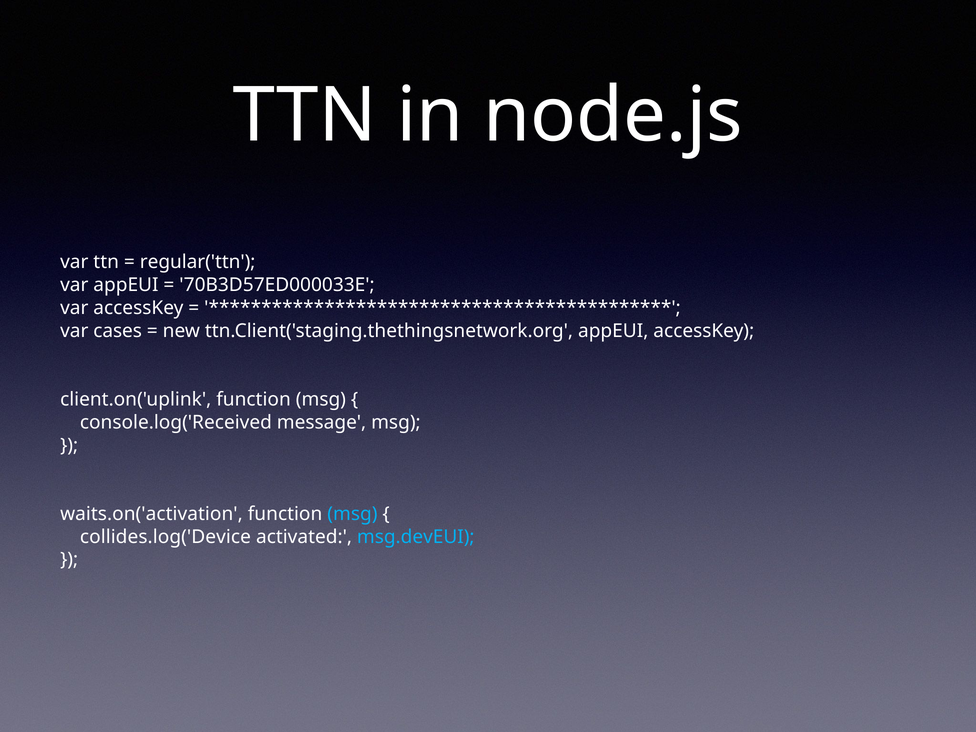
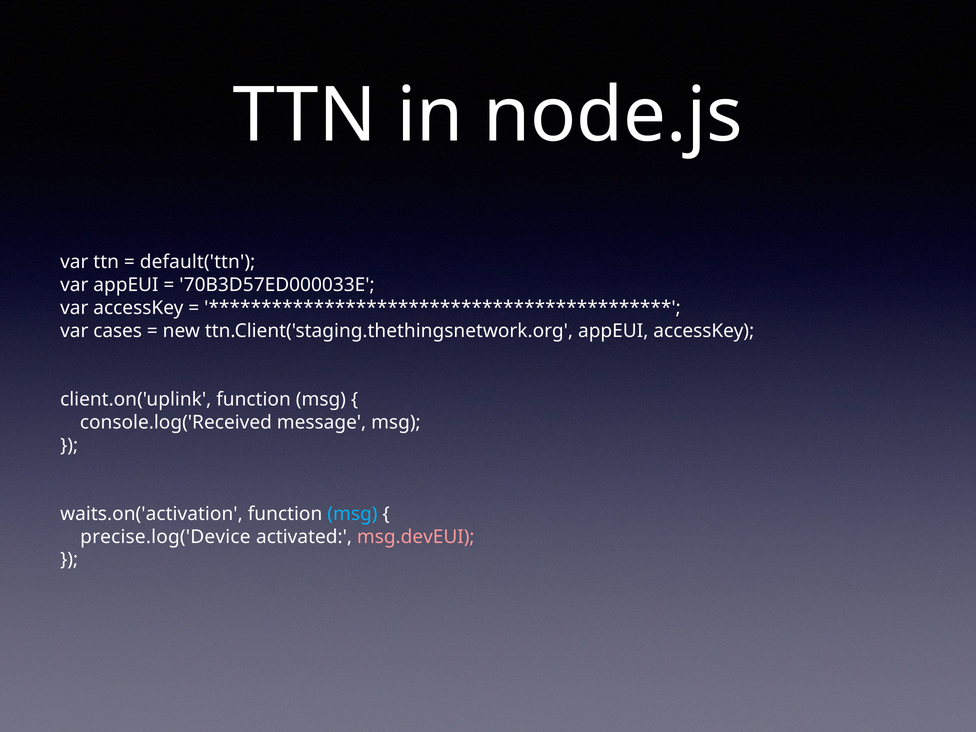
regular('ttn: regular('ttn -> default('ttn (198, 262)
collides.log('Device: collides.log('Device -> precise.log('Device (165, 537)
msg.devEUI colour: light blue -> pink (416, 537)
